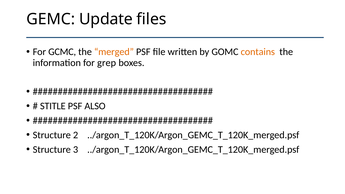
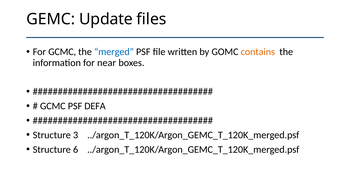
merged colour: orange -> blue (114, 52)
grep: grep -> near (107, 63)
STITLE: STITLE -> GCMC (53, 106)
ALSO: ALSO -> DEFA (95, 106)
2: 2 -> 3 (76, 135)
3: 3 -> 6 (76, 150)
